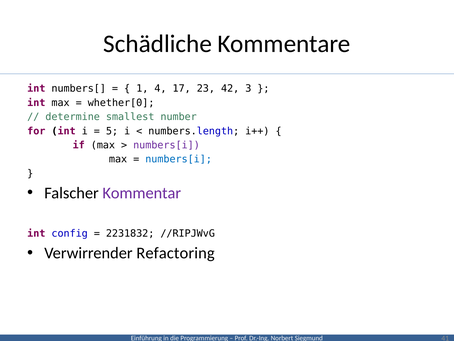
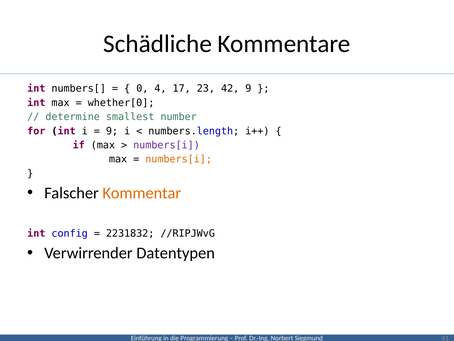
1: 1 -> 0 (142, 88)
42 3: 3 -> 9 (248, 88)
5: 5 -> 9 (112, 131)
numbers[i colour: blue -> orange (179, 159)
Kommentar colour: purple -> orange (142, 193)
Refactoring: Refactoring -> Datentypen (176, 253)
